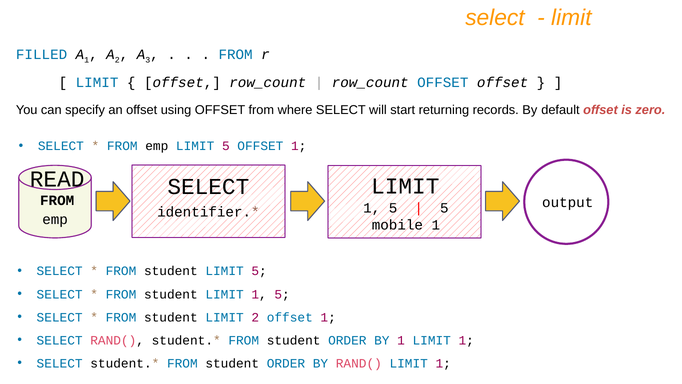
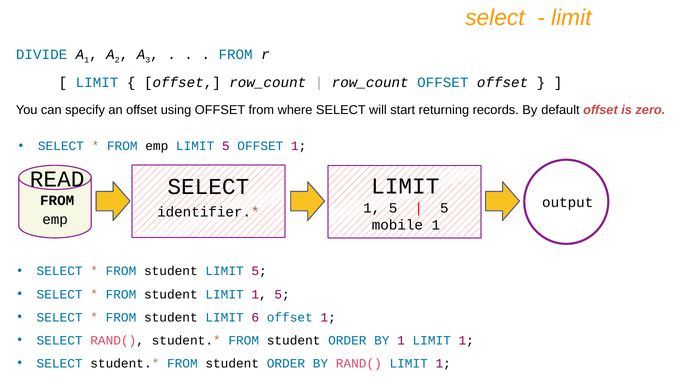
FILLED: FILLED -> DIVIDE (42, 55)
LIMIT 2: 2 -> 6 (255, 317)
